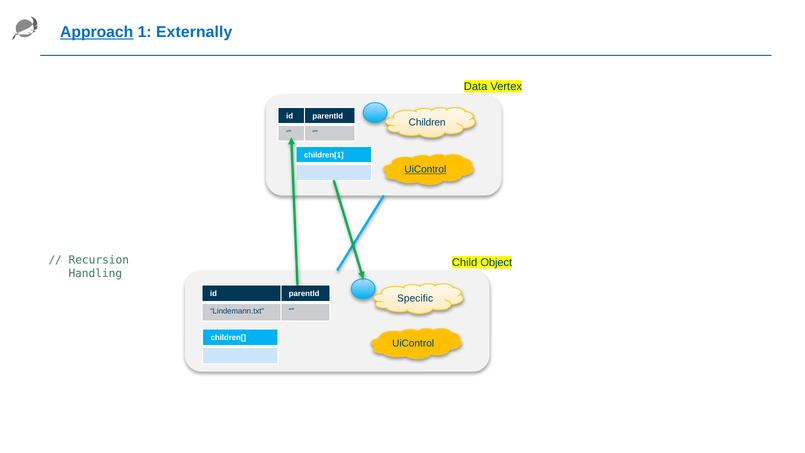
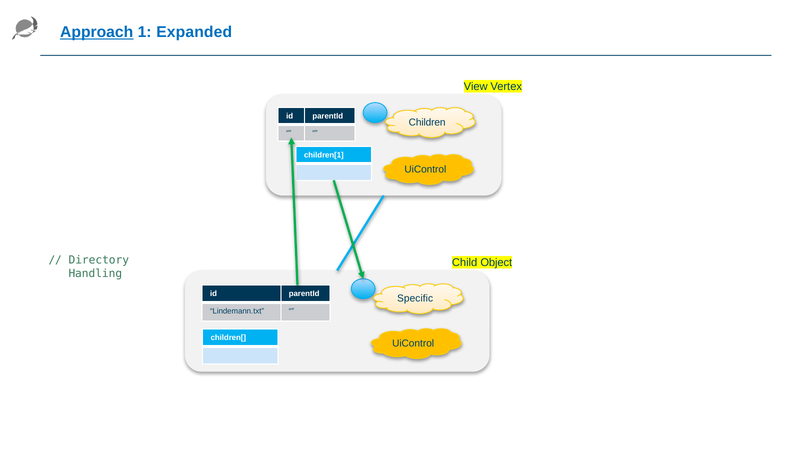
Externally: Externally -> Expanded (194, 32)
Data: Data -> View (476, 86)
UiControl underline: present -> none (425, 169)
Recursion: Recursion -> Directory (99, 260)
